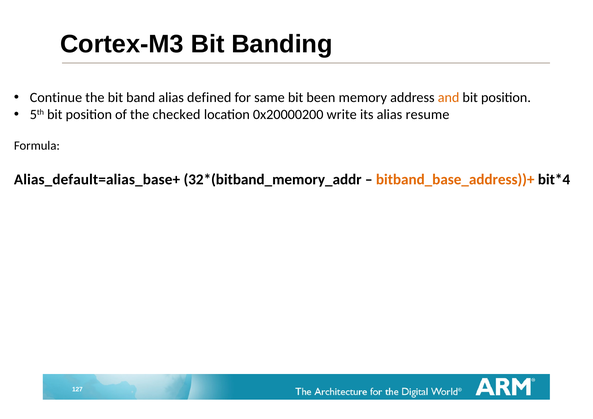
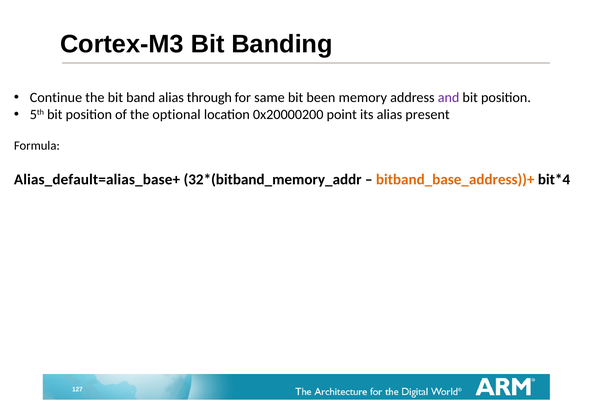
defined: defined -> through (209, 98)
and colour: orange -> purple (449, 98)
checked: checked -> optional (177, 115)
write: write -> point (342, 115)
resume: resume -> present (428, 115)
